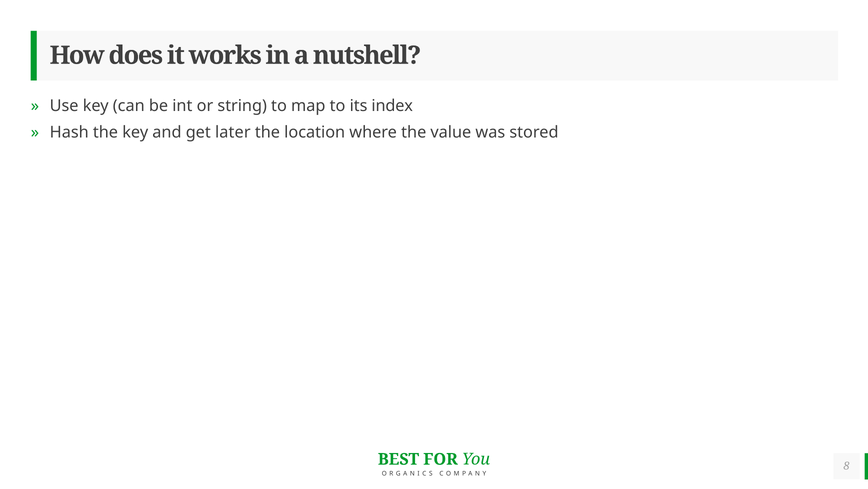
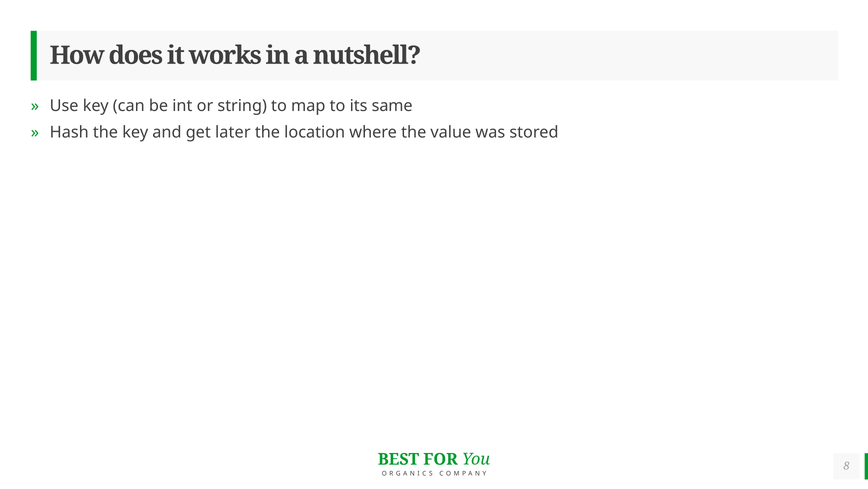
index: index -> same (392, 106)
